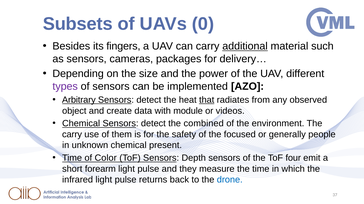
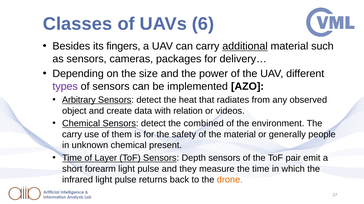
Subsets: Subsets -> Classes (78, 24)
0: 0 -> 6 (203, 24)
that underline: present -> none (207, 100)
module: module -> relation (188, 111)
the focused: focused -> material (240, 135)
Color: Color -> Layer (106, 158)
four: four -> pair (293, 158)
drone colour: blue -> orange (230, 180)
